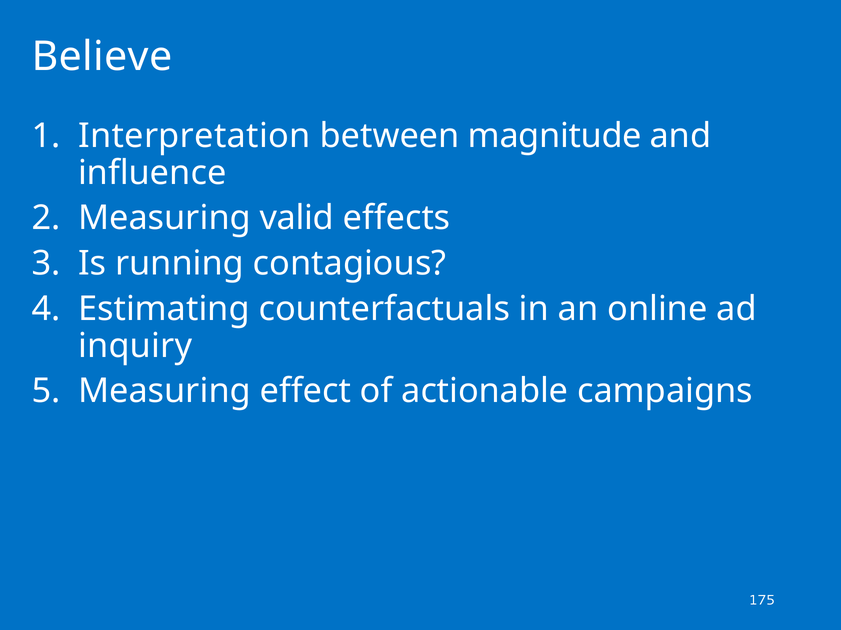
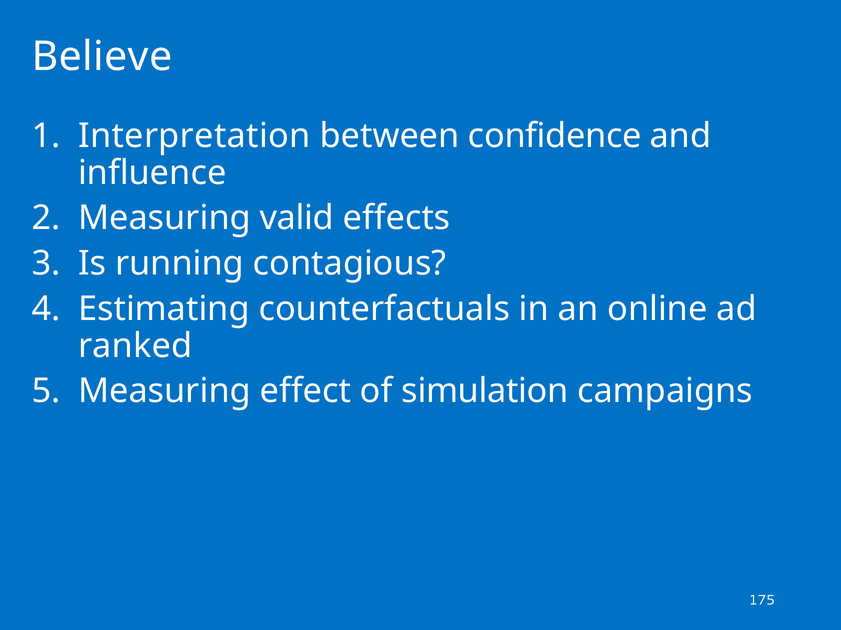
magnitude: magnitude -> confidence (555, 136)
inquiry: inquiry -> ranked (135, 346)
actionable: actionable -> simulation (485, 392)
